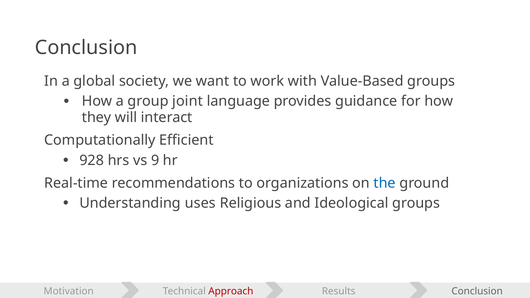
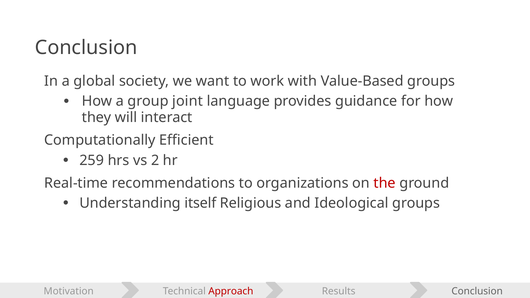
928: 928 -> 259 (92, 160)
9: 9 -> 2 (155, 160)
the colour: blue -> red (385, 183)
uses: uses -> itself (200, 203)
